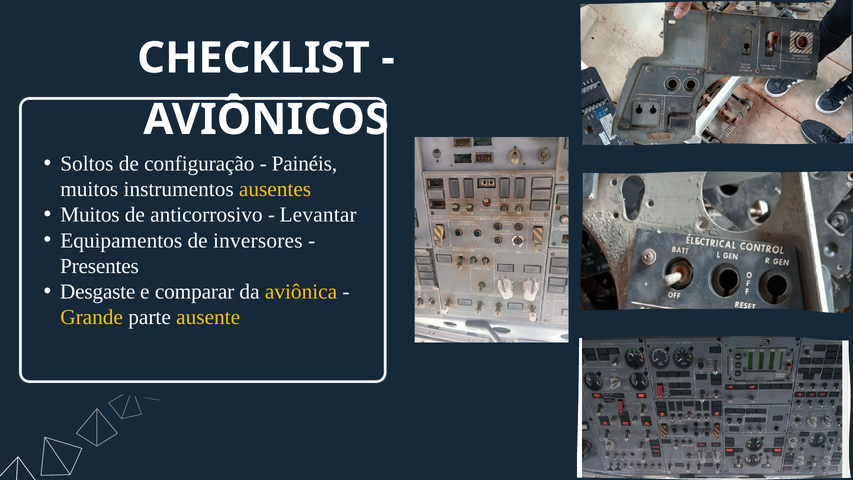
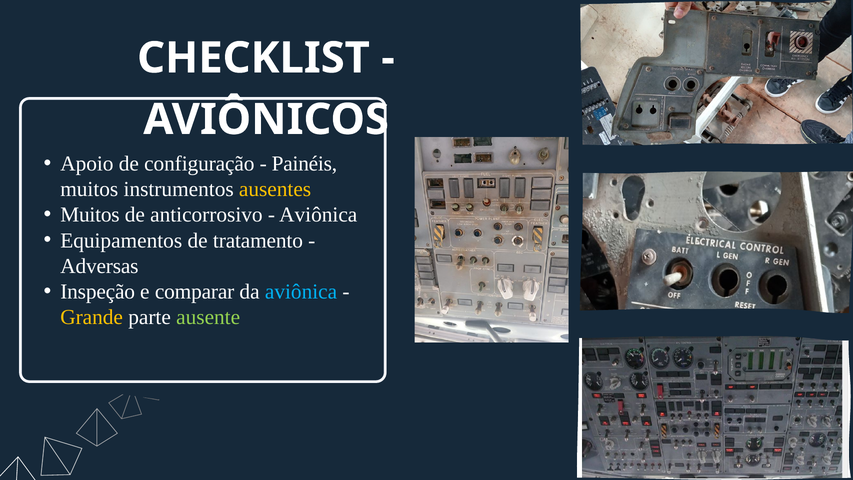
Soltos: Soltos -> Apoio (87, 164)
Levantar: Levantar -> Aviônica (318, 215)
inversores: inversores -> tratamento (258, 240)
Presentes: Presentes -> Adversas (99, 266)
Desgaste: Desgaste -> Inspeção (98, 292)
aviônica colour: yellow -> light blue (301, 292)
ausente colour: yellow -> light green (208, 317)
